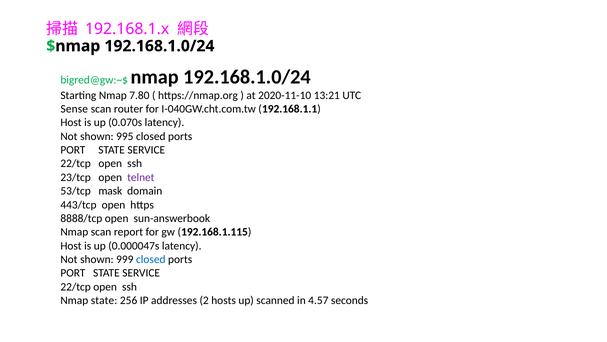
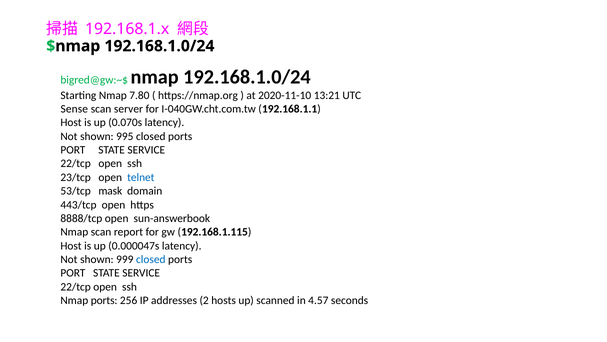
router: router -> server (128, 109)
telnet colour: purple -> blue (141, 177)
Nmap state: state -> ports (104, 300)
